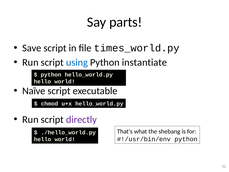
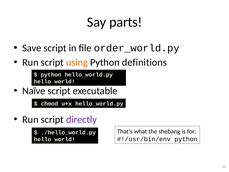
times_world.py: times_world.py -> order_world.py (137, 48)
using colour: blue -> orange (77, 62)
instantiate: instantiate -> definitions (144, 62)
